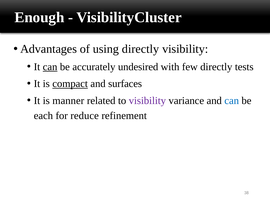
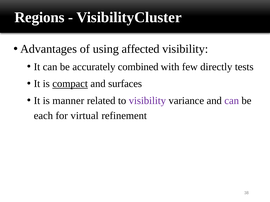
Enough: Enough -> Regions (40, 17)
using directly: directly -> affected (141, 49)
can underline: present -> none (50, 67)
undesired: undesired -> combined (138, 67)
can colour: blue -> purple (232, 101)
reduce: reduce -> virtual (85, 116)
